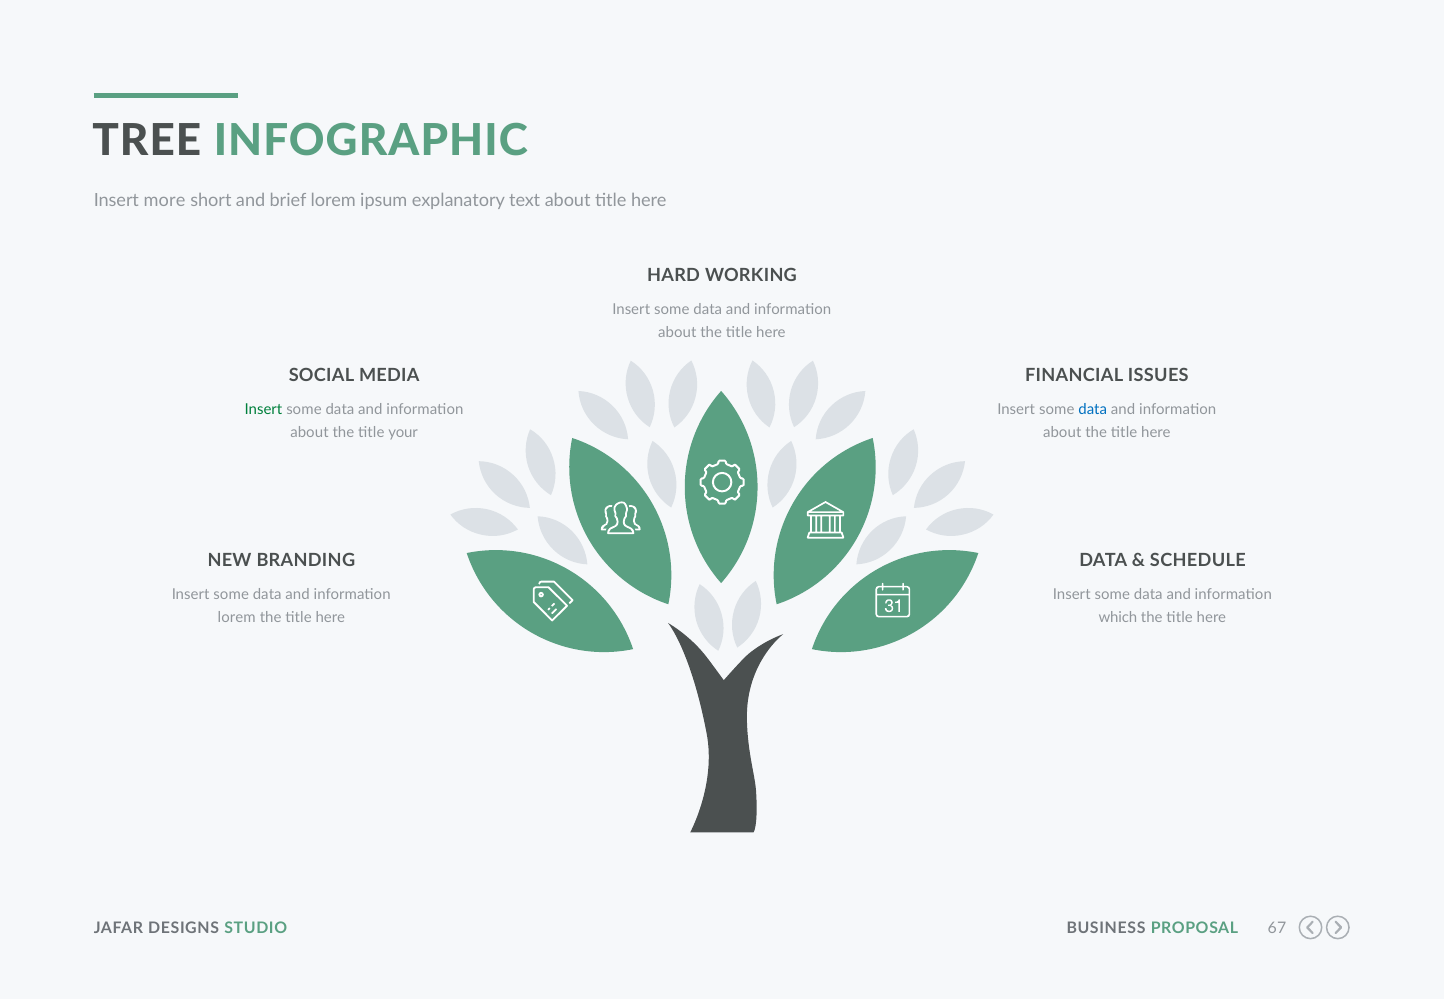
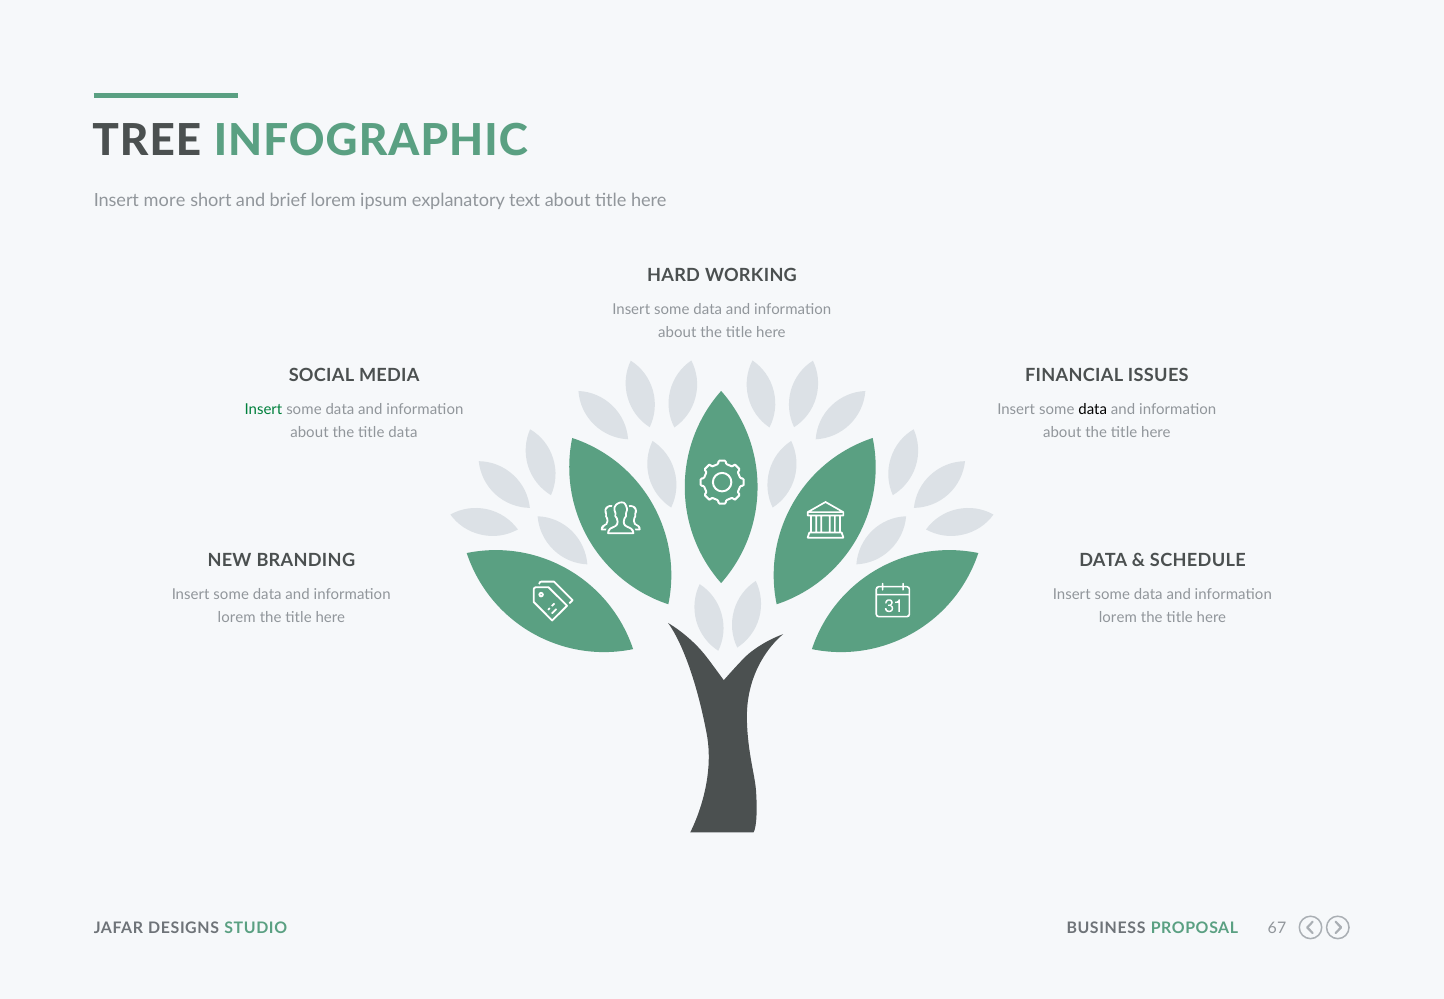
data colour: blue -> black (1093, 410)
title your: your -> data (403, 433)
which: which -> lorem (1118, 618)
